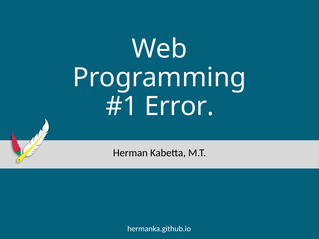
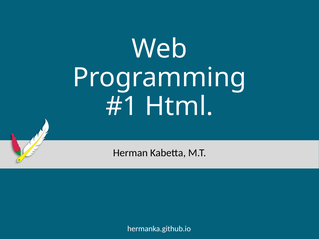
Error: Error -> Html (179, 106)
